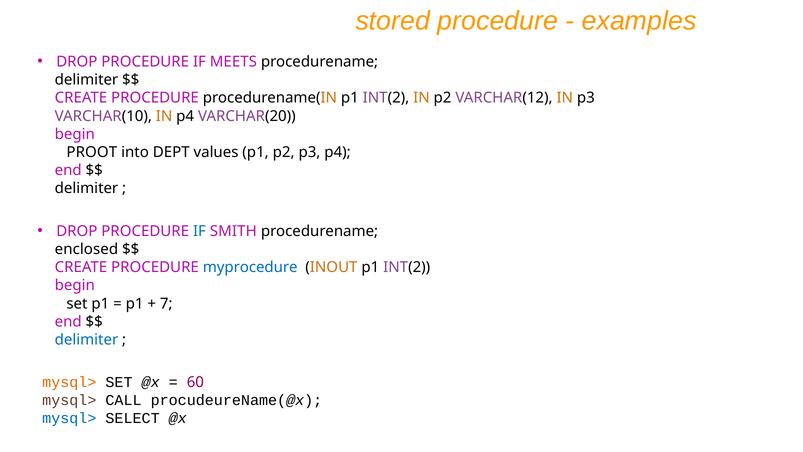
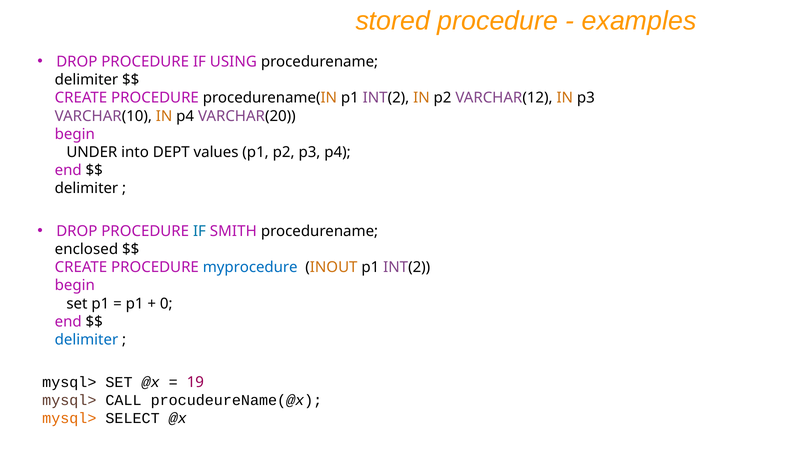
MEETS: MEETS -> USING (233, 62)
PROOT: PROOT -> UNDER (92, 152)
7: 7 -> 0 (166, 303)
mysql> colour: orange -> black (69, 382)
60: 60 -> 19 (195, 382)
mysql> colour: blue -> orange (69, 418)
